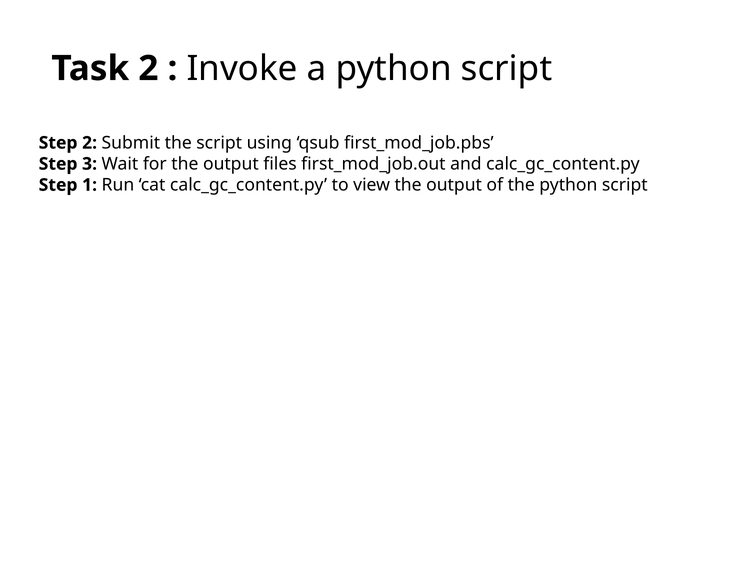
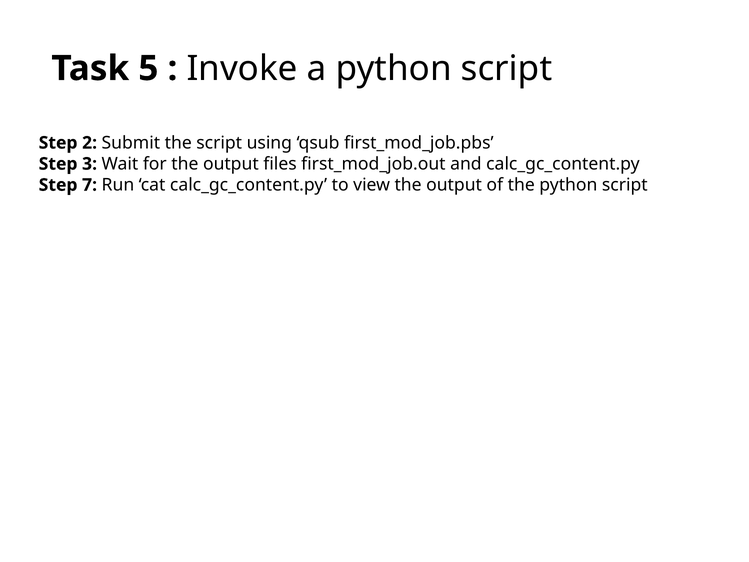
Task 2: 2 -> 5 (148, 68)
1: 1 -> 7 (90, 185)
